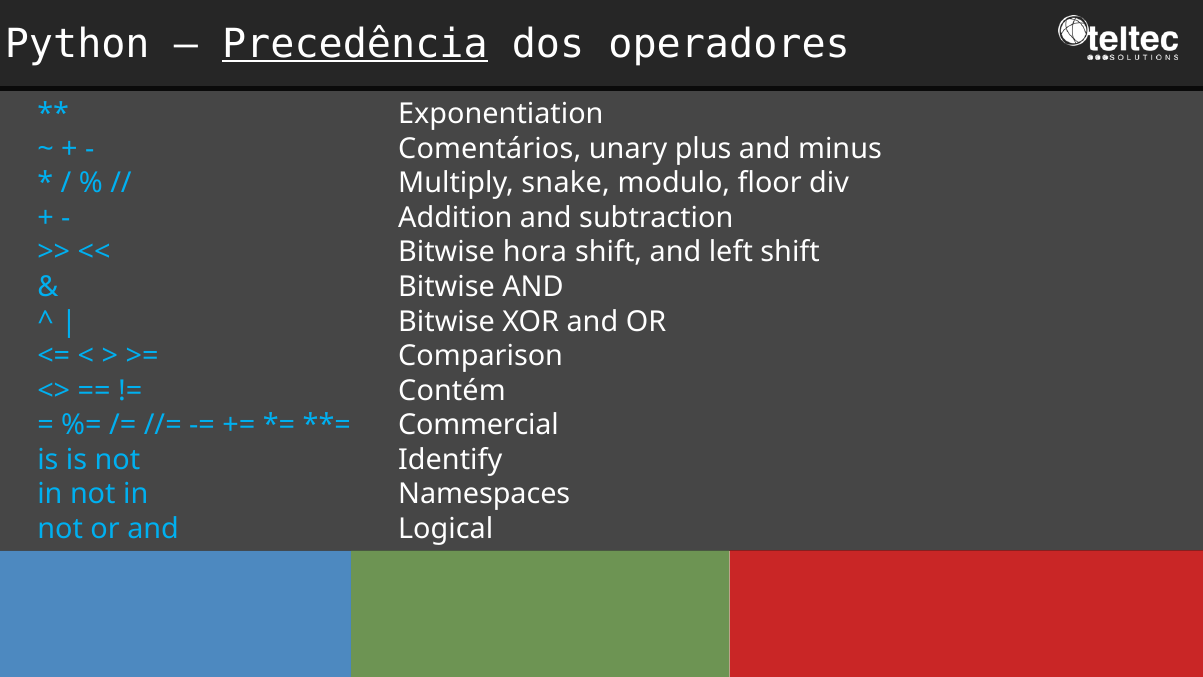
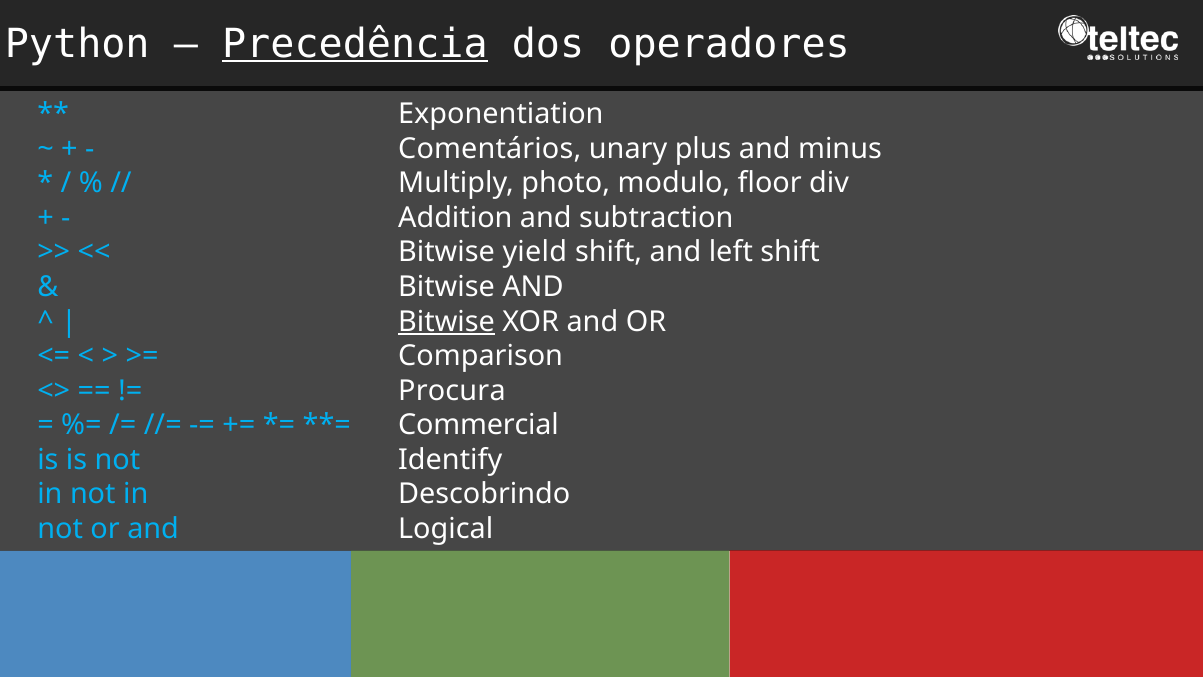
snake: snake -> photo (566, 183)
hora: hora -> yield (535, 252)
Bitwise underline: none -> present (447, 321)
Contém: Contém -> Procura (452, 390)
Namespaces: Namespaces -> Descobrindo (484, 494)
